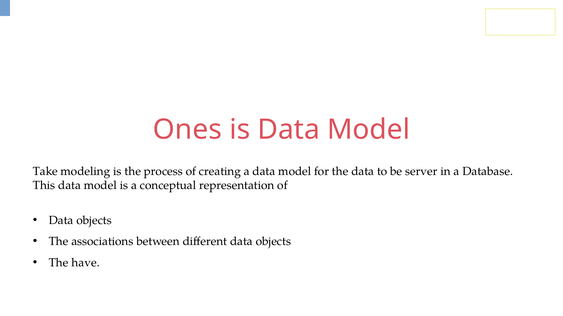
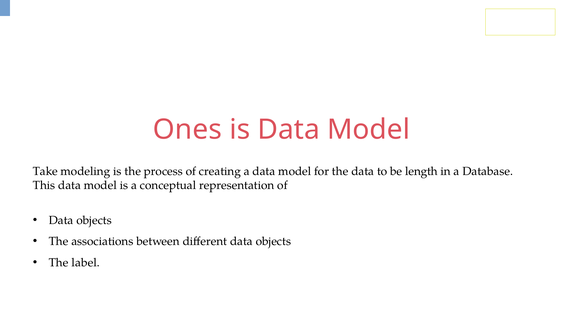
server: server -> length (421, 172)
have: have -> label (86, 263)
